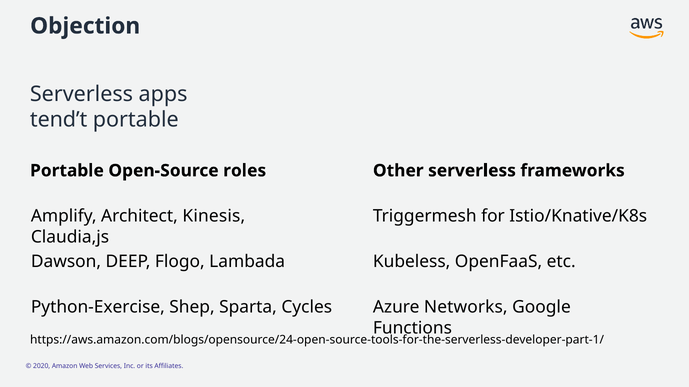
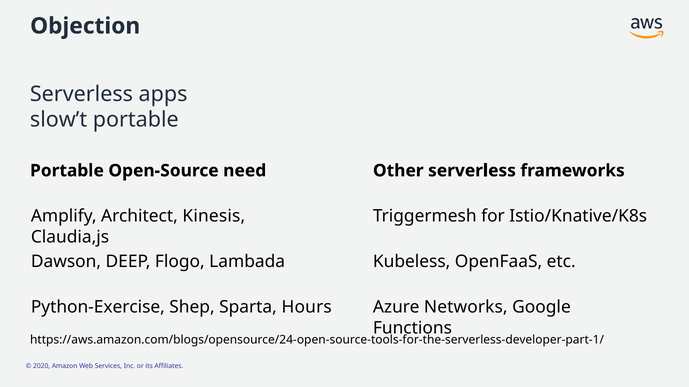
tend’t: tend’t -> slow’t (59, 120)
roles: roles -> need (245, 171)
Cycles: Cycles -> Hours (307, 308)
